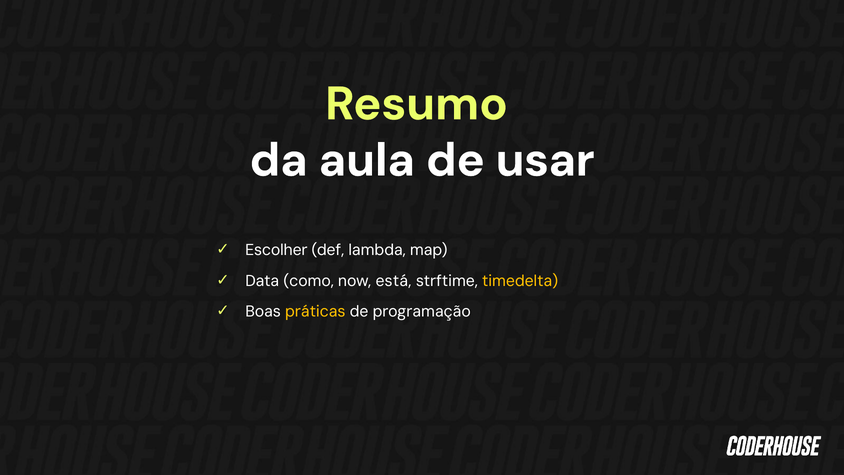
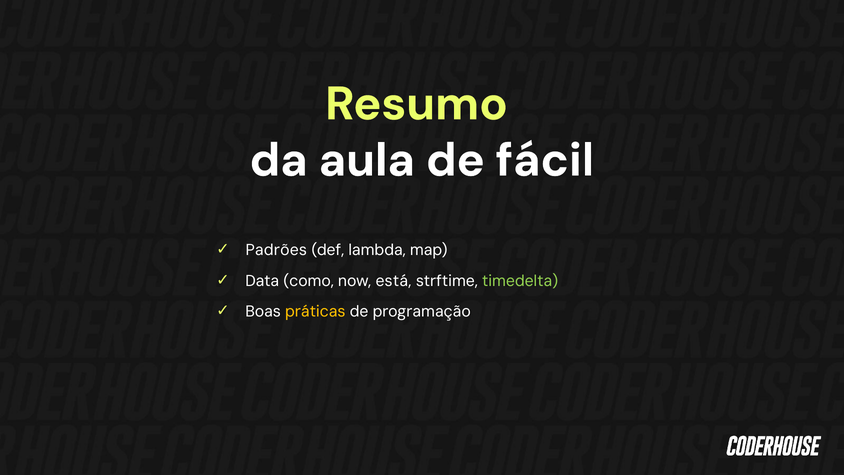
usar: usar -> fácil (545, 160)
Escolher: Escolher -> Padrões (276, 250)
timedelta colour: yellow -> light green (520, 281)
